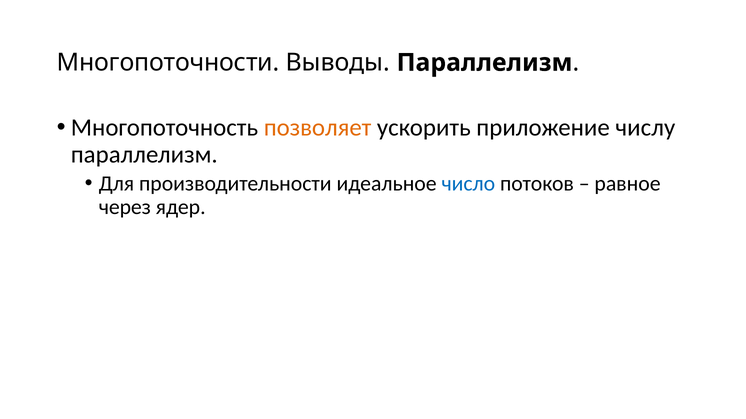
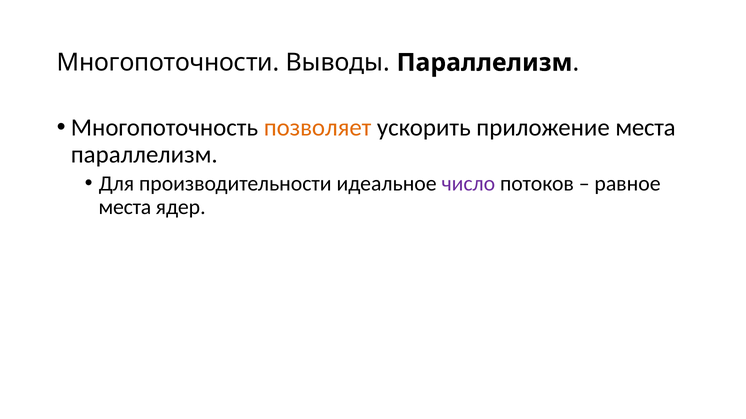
приложение числу: числу -> места (646, 128)
число colour: blue -> purple (468, 184)
через: через -> места (125, 207)
